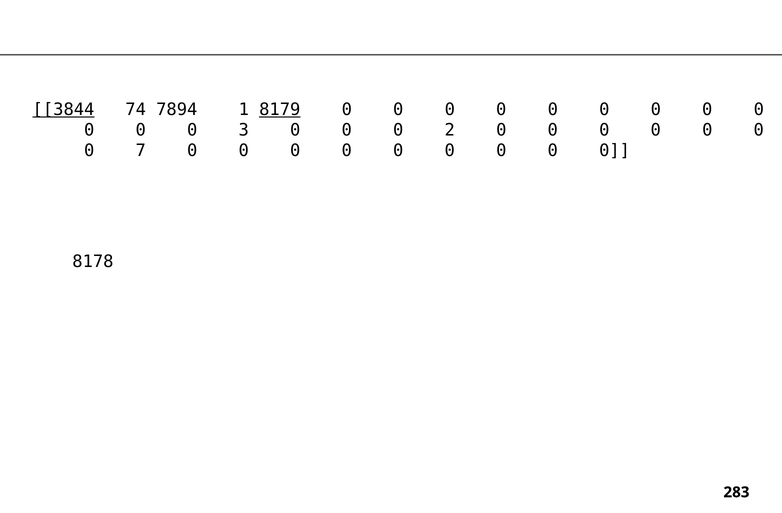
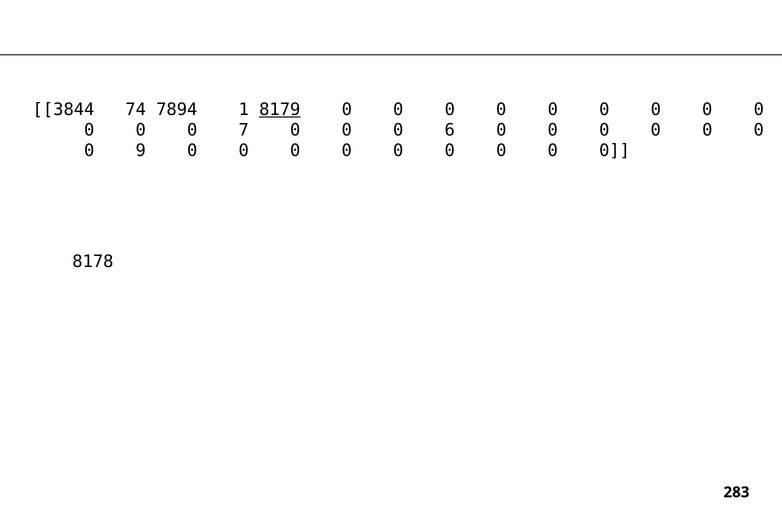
3844 underline: present -> none (64, 110)
3: 3 -> 7 (244, 130)
2: 2 -> 6 (450, 130)
7: 7 -> 9 (141, 151)
